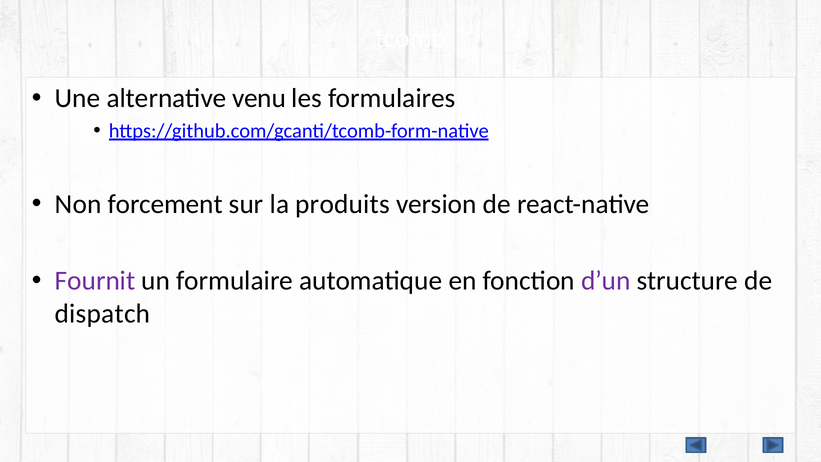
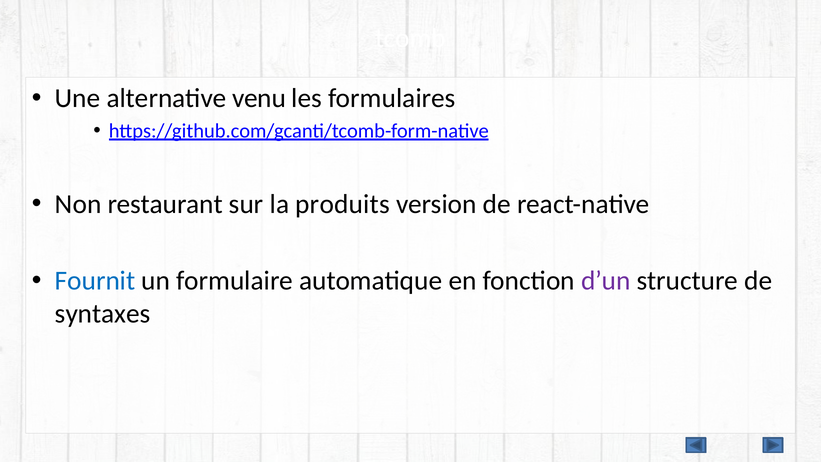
forcement: forcement -> restaurant (165, 204)
Fournit colour: purple -> blue (95, 281)
dispatch: dispatch -> syntaxes (103, 314)
